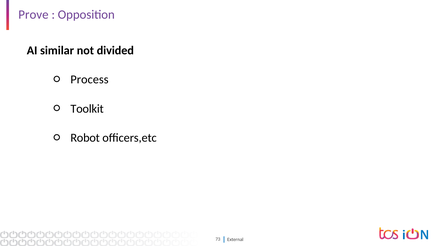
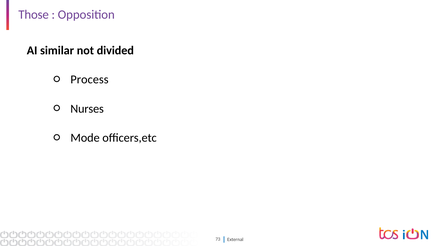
Prove: Prove -> Those (34, 15)
Toolkit: Toolkit -> Nurses (87, 109)
Robot: Robot -> Mode (85, 138)
